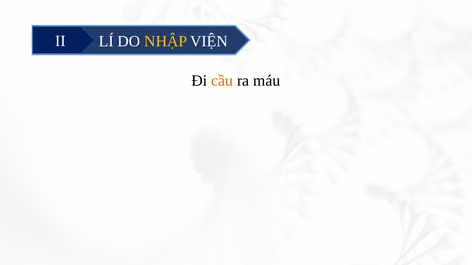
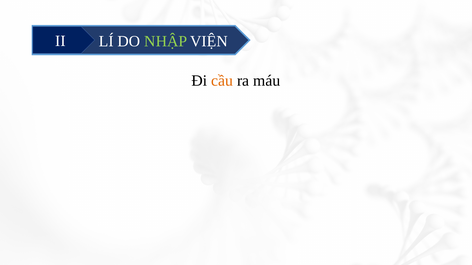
NHẬP colour: yellow -> light green (166, 41)
